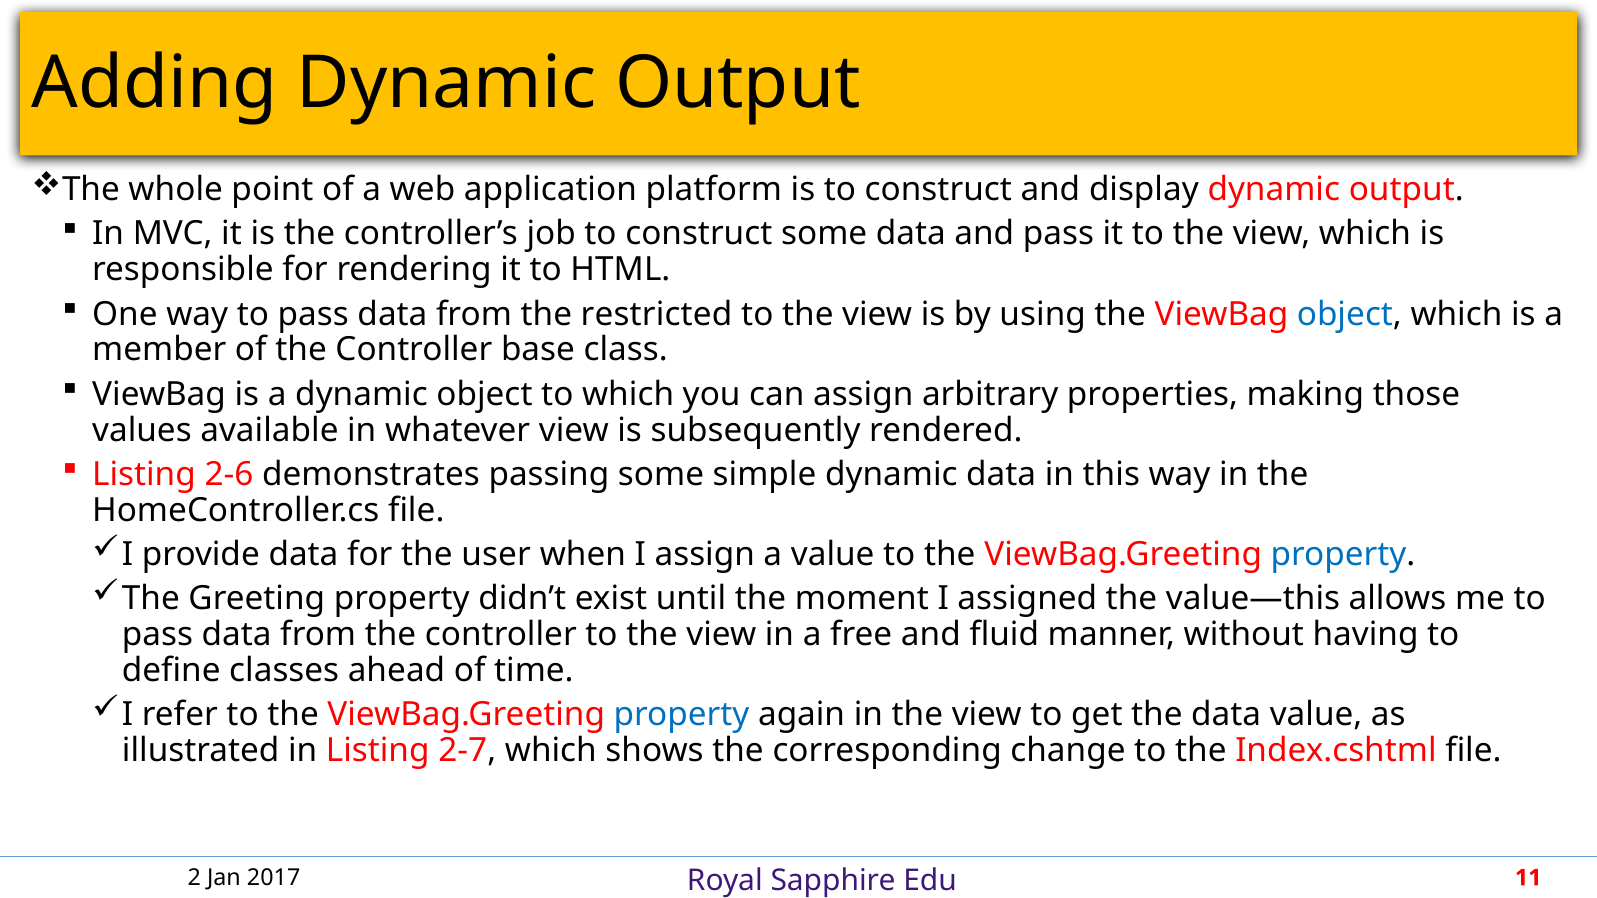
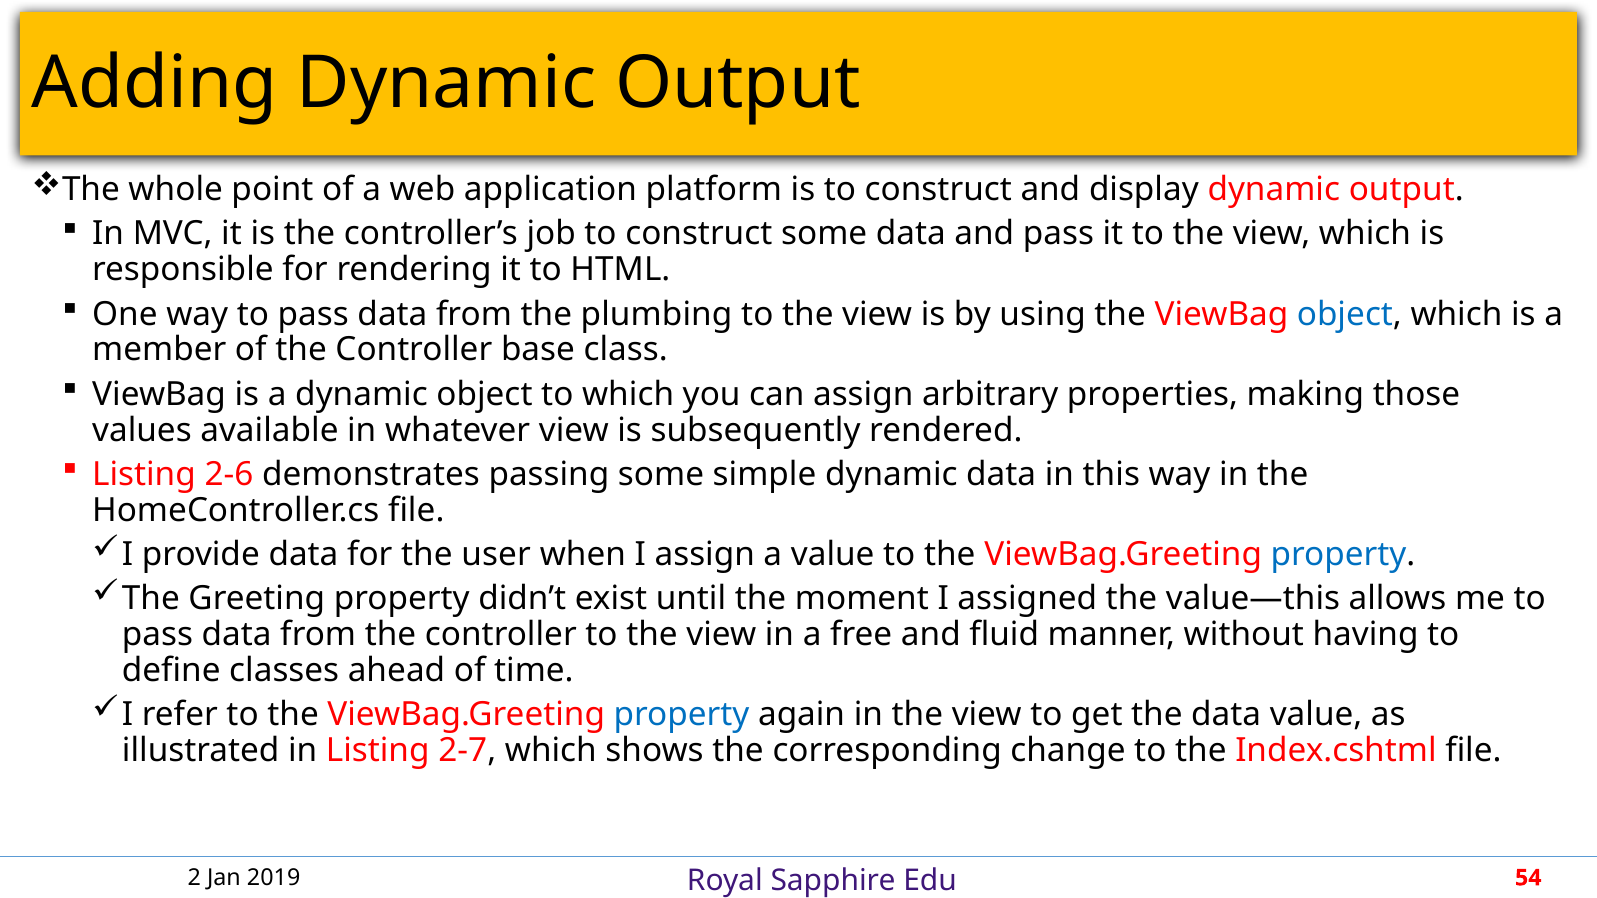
restricted: restricted -> plumbing (657, 314)
2017: 2017 -> 2019 (274, 878)
11: 11 -> 54 (1528, 878)
